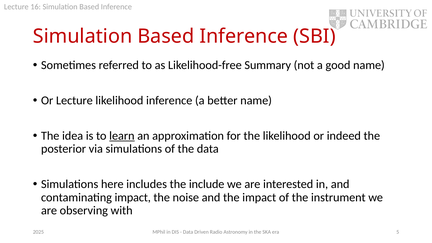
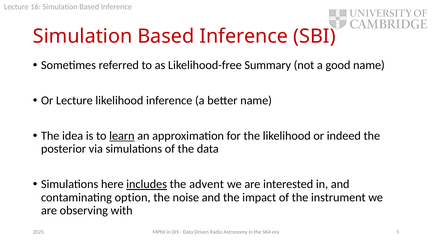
includes underline: none -> present (147, 184)
include: include -> advent (207, 184)
contaminating impact: impact -> option (133, 197)
